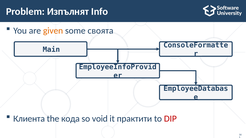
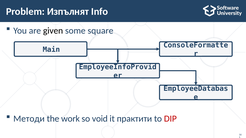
given colour: orange -> black (53, 31)
своята: своята -> square (100, 31)
Клиента: Клиента -> Методи (29, 119)
кода: кода -> work (70, 119)
